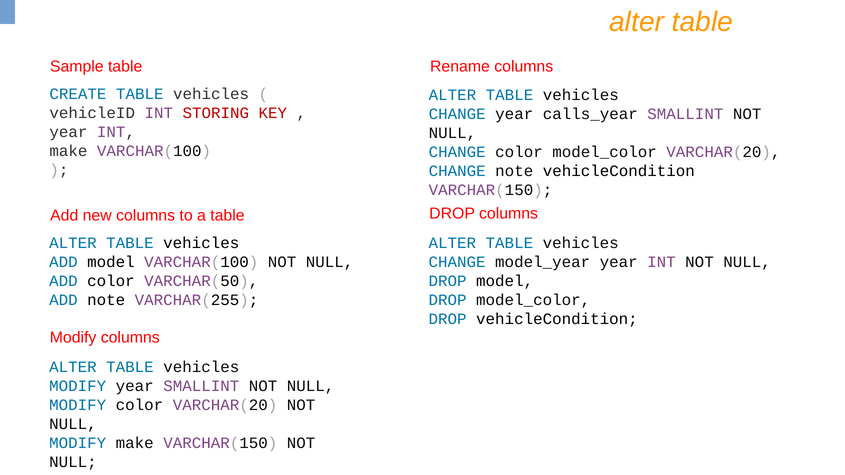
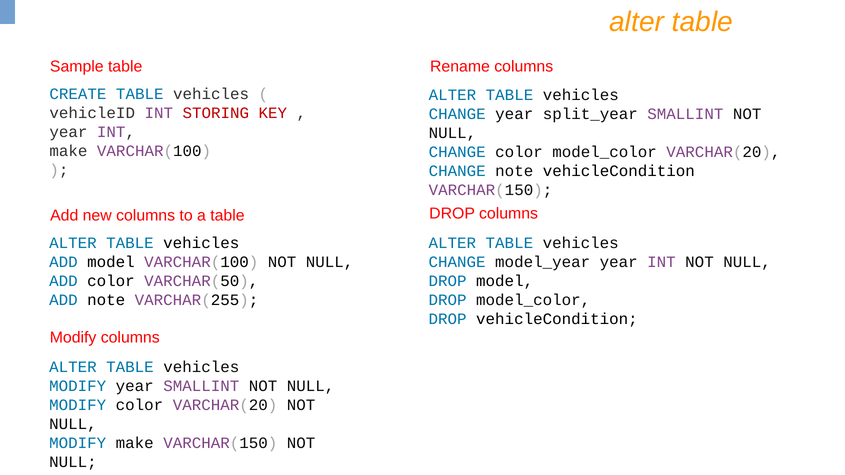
calls_year: calls_year -> split_year (590, 114)
